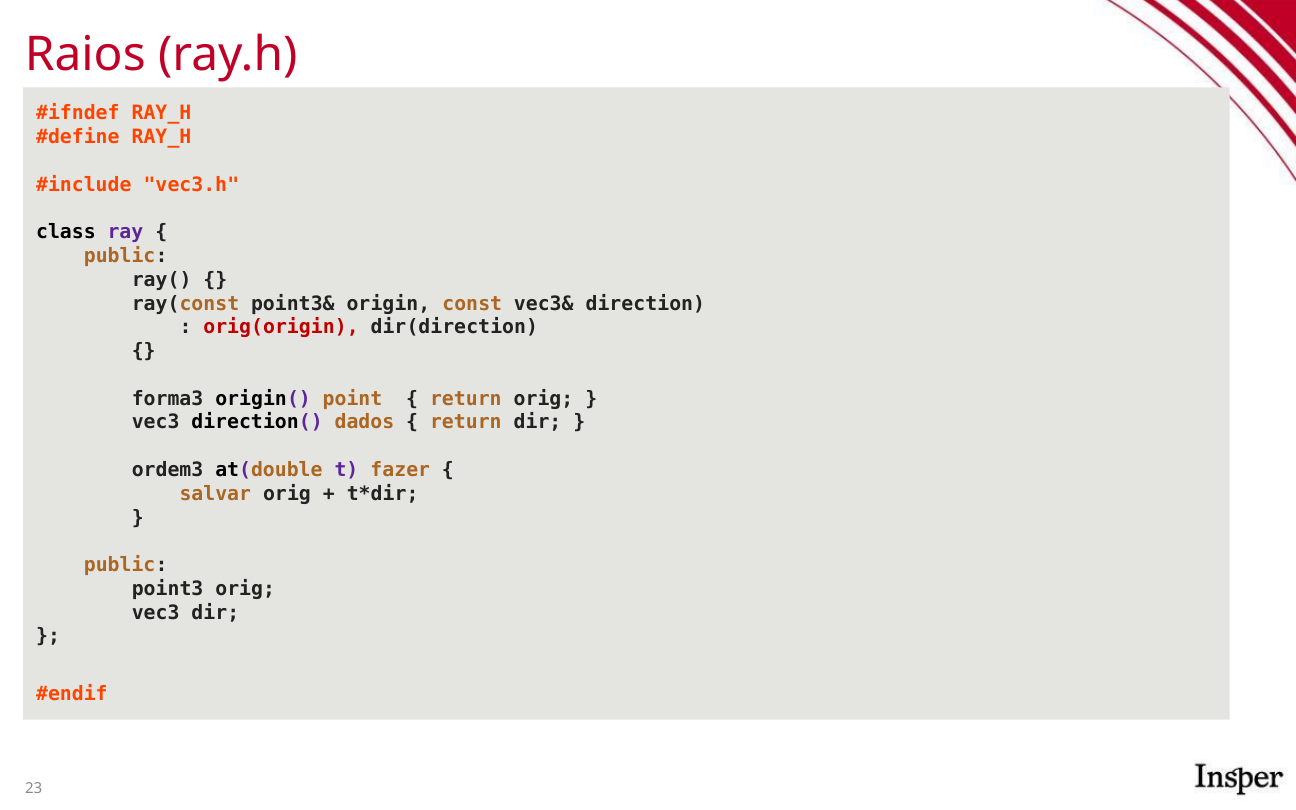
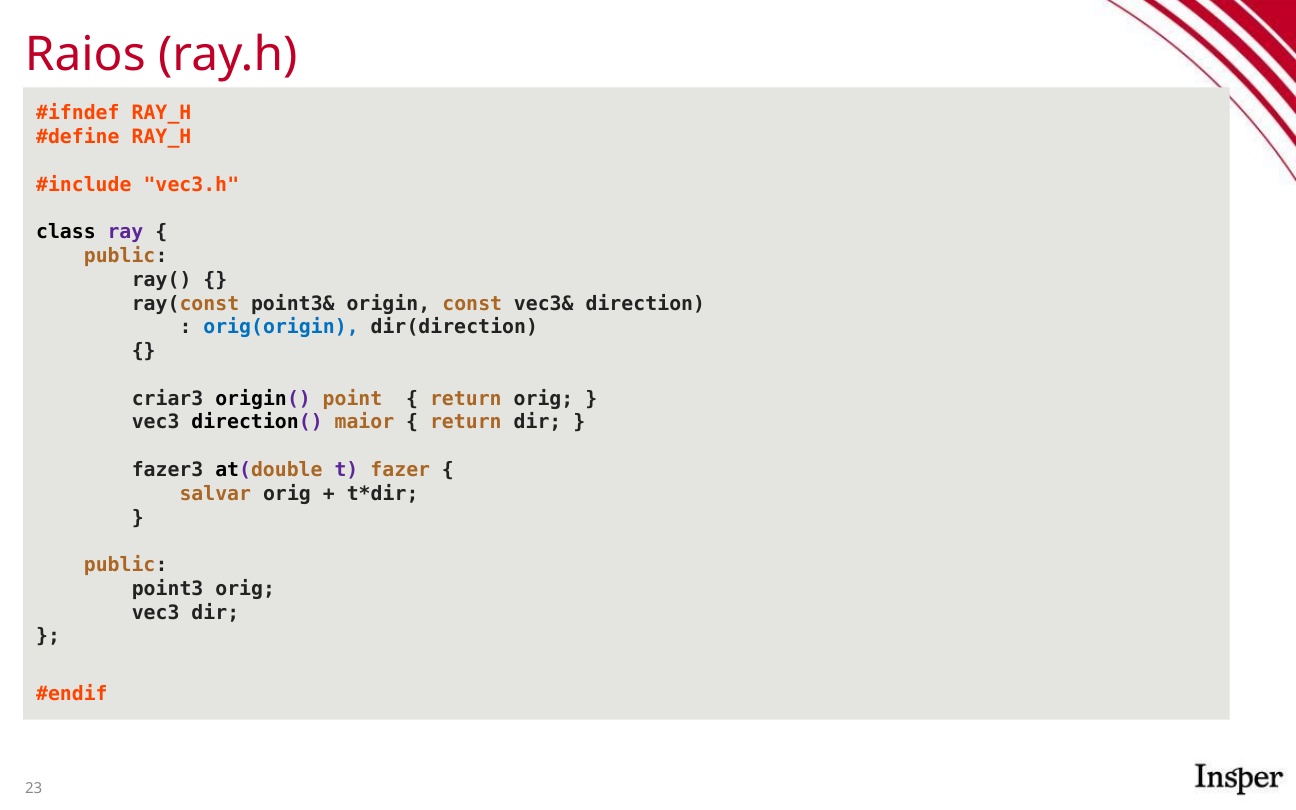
orig(origin colour: red -> blue (281, 327)
forma3: forma3 -> criar3 (168, 399)
dados: dados -> maior (364, 422)
ordem3: ordem3 -> fazer3 (168, 470)
